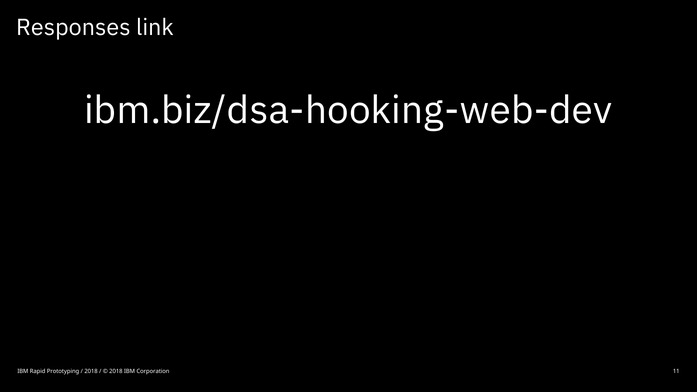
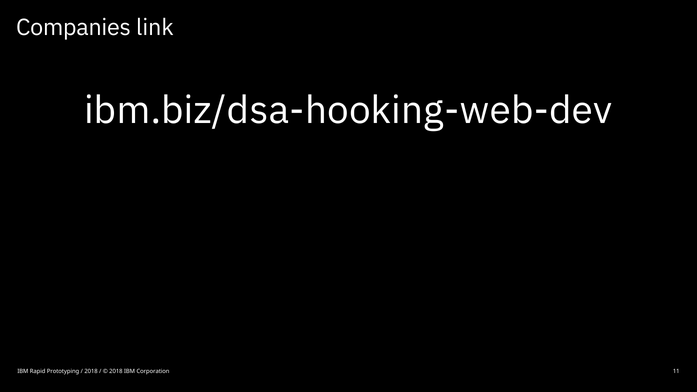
Responses: Responses -> Companies (73, 28)
